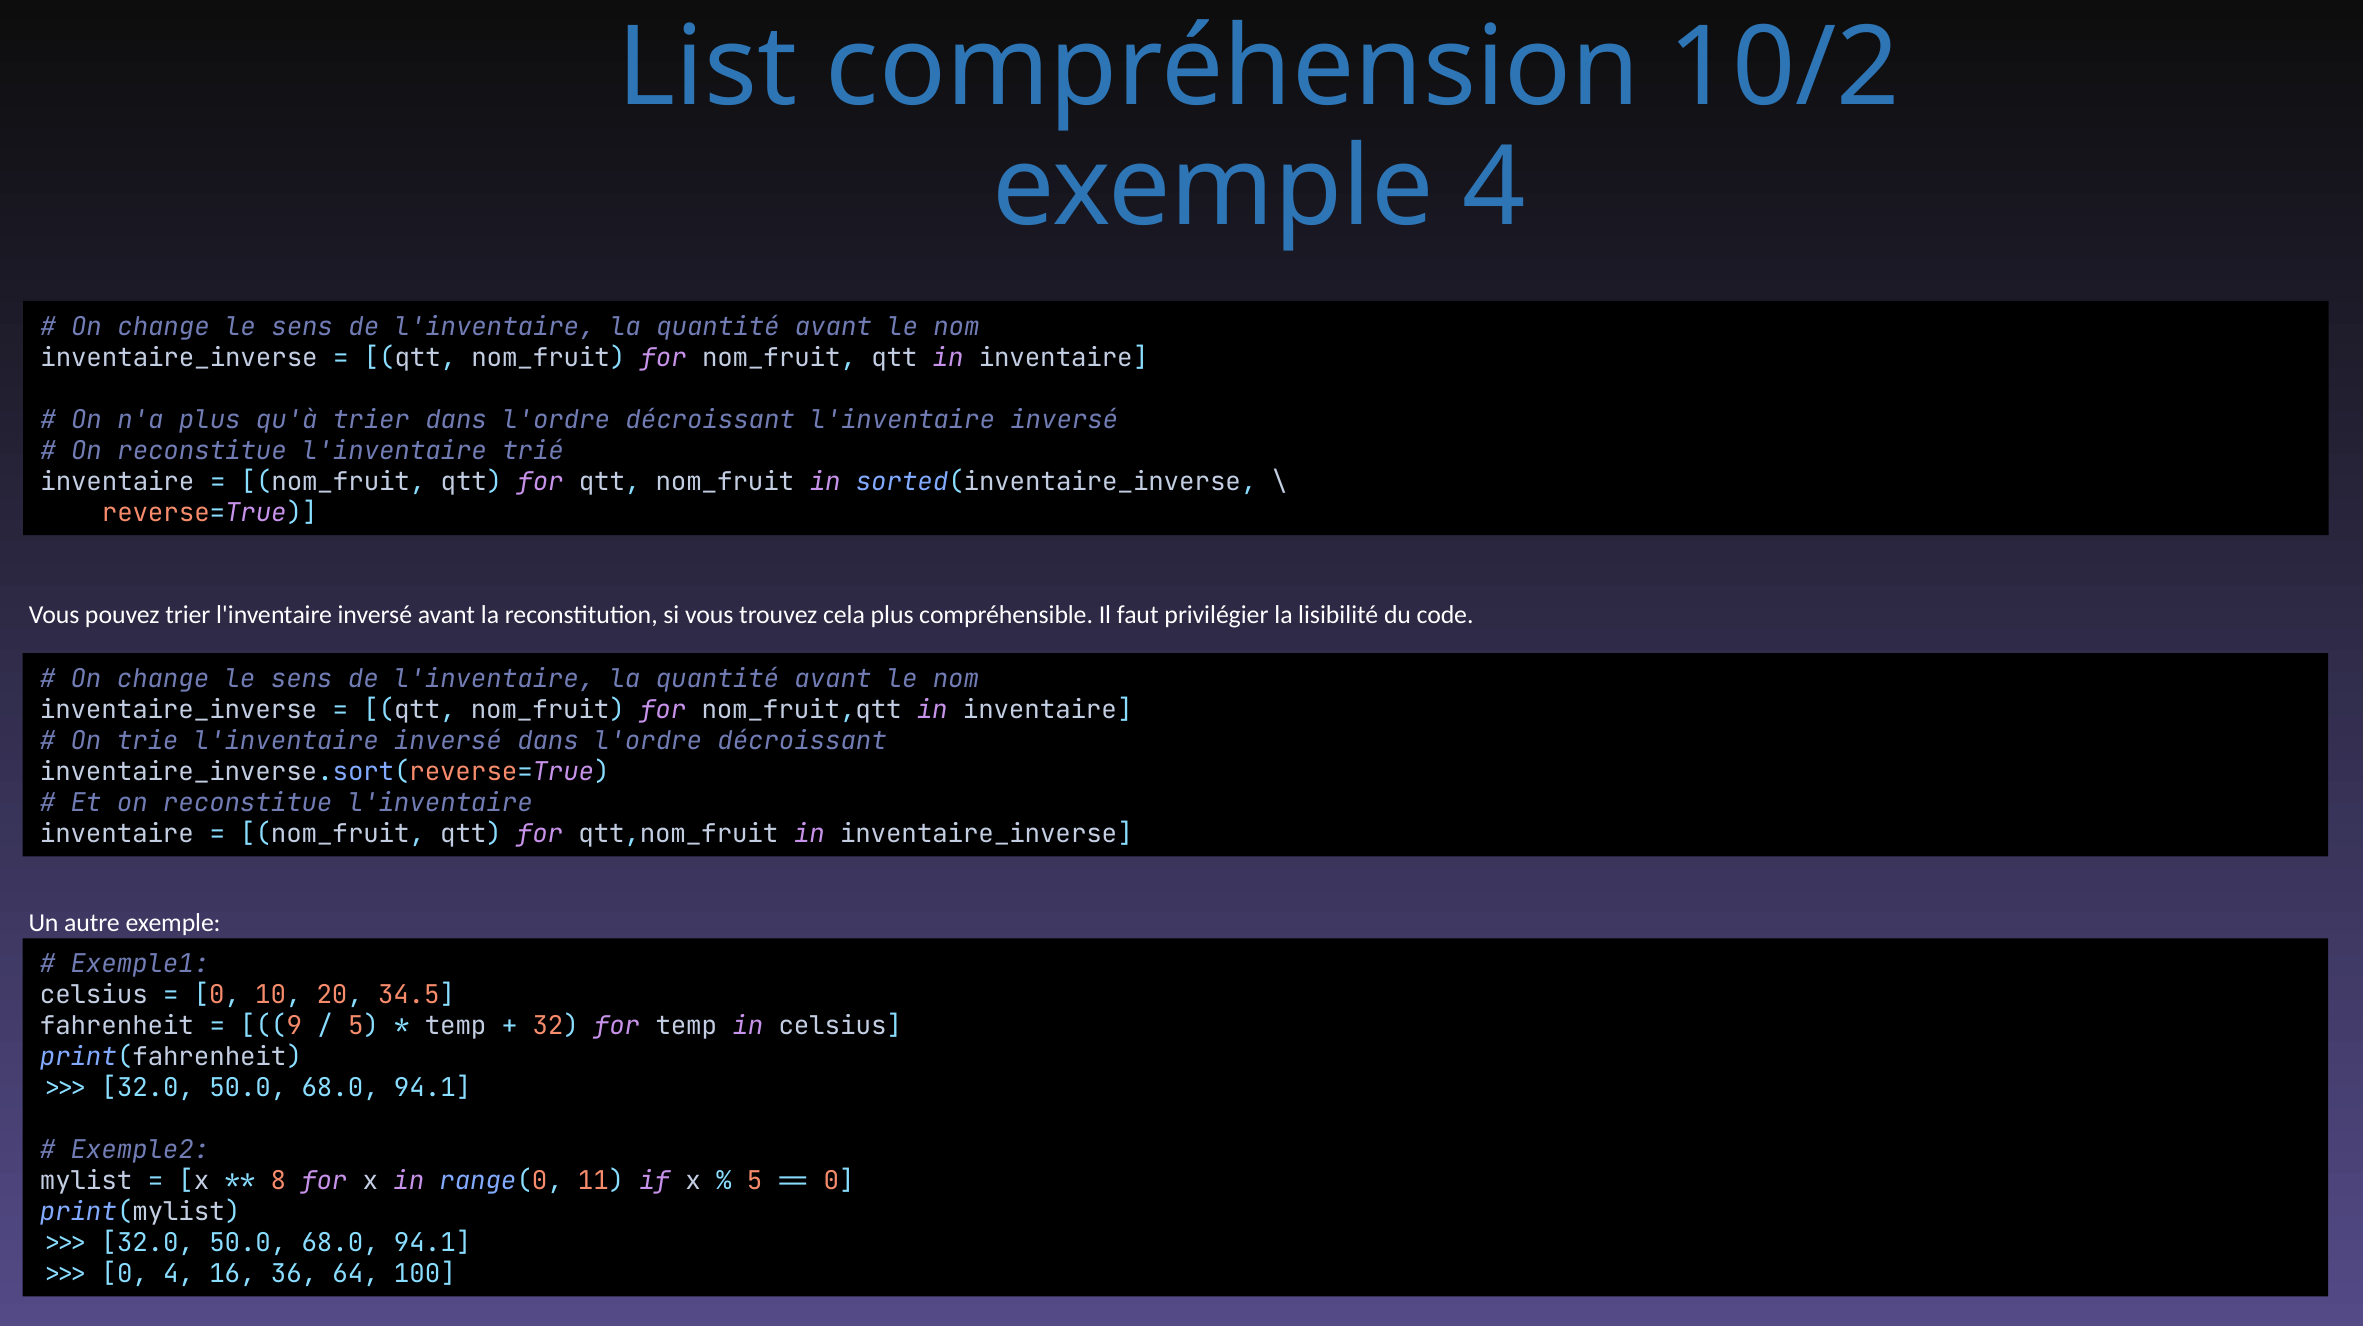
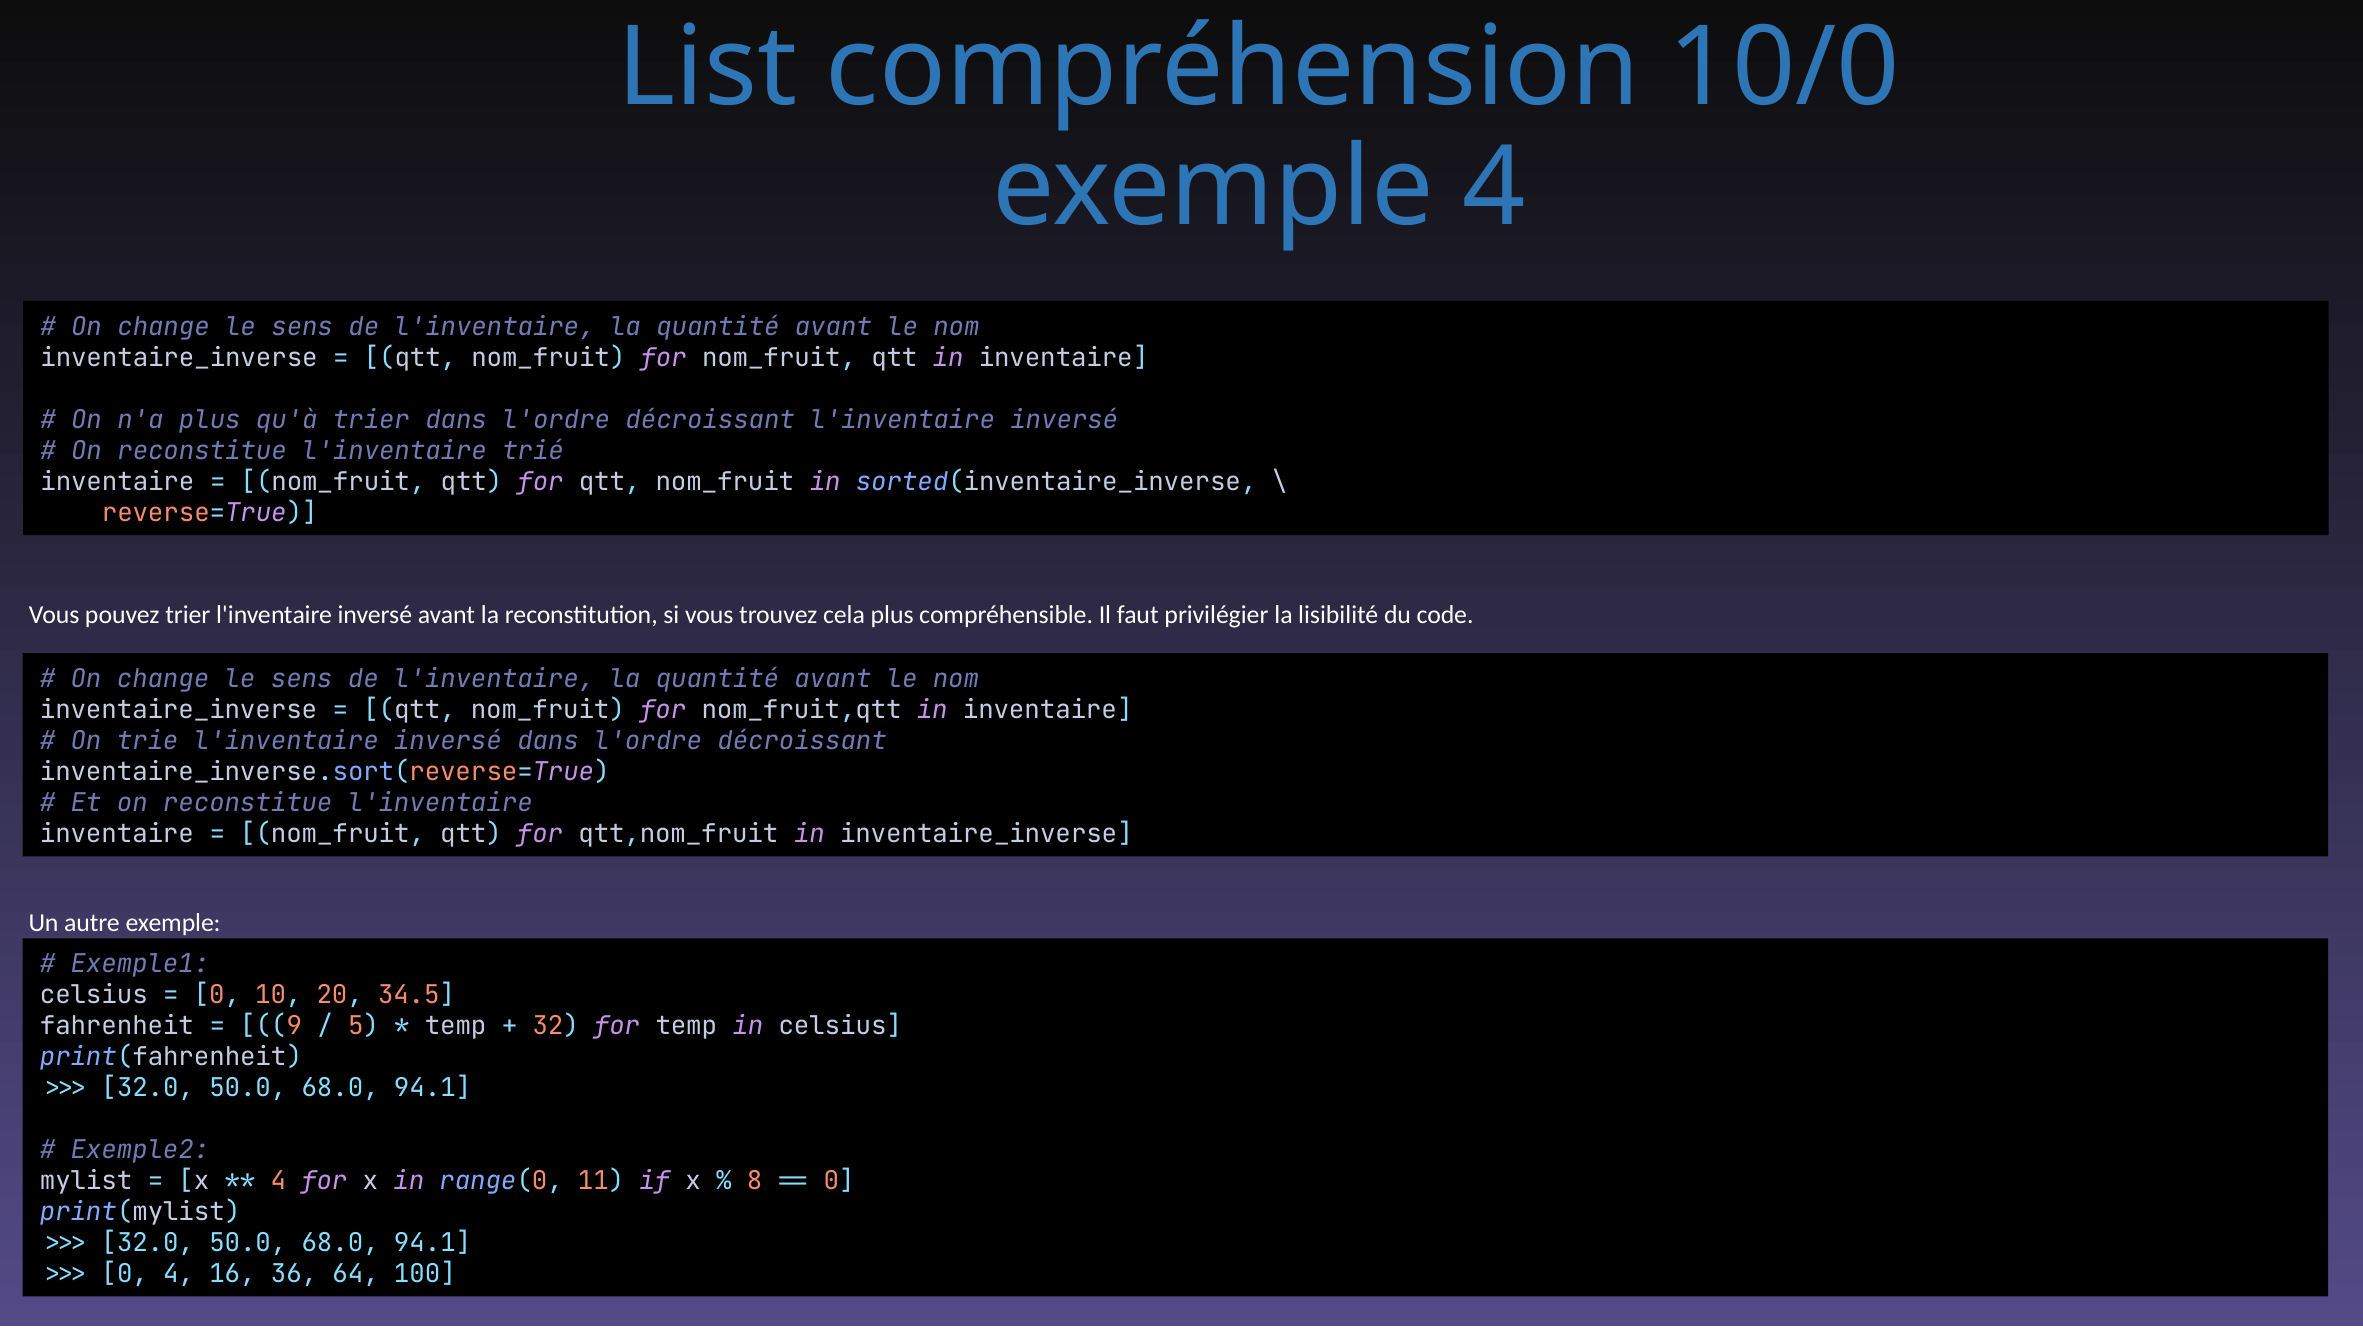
10/2: 10/2 -> 10/0 (1784, 68)
8: 8 -> 4 (278, 1181)
5: 5 -> 8 (755, 1181)
